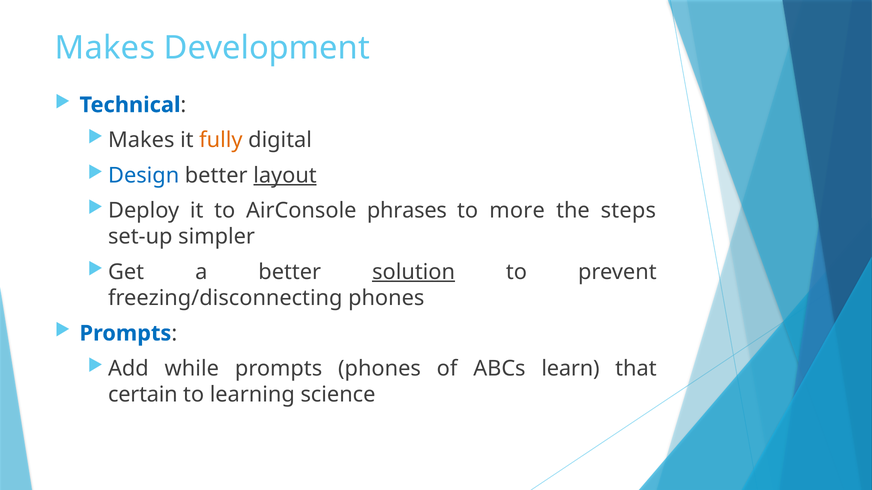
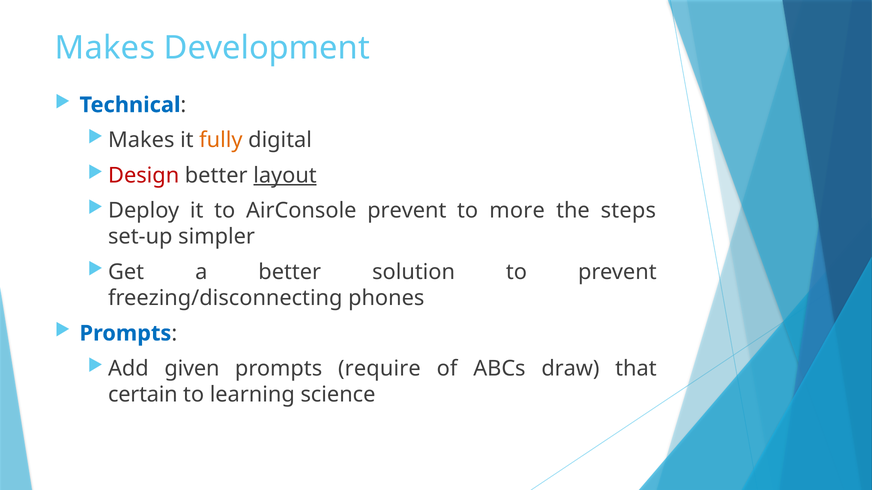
Design colour: blue -> red (144, 176)
AirConsole phrases: phrases -> prevent (407, 211)
solution underline: present -> none (414, 272)
while: while -> given (192, 369)
prompts phones: phones -> require (379, 369)
learn: learn -> draw (570, 369)
